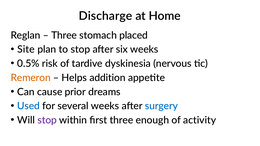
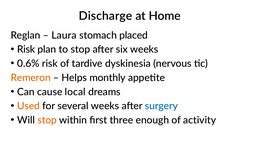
Three: Three -> Laura (64, 35)
Site: Site -> Risk (26, 50)
0.5%: 0.5% -> 0.6% (28, 64)
addition: addition -> monthly (108, 78)
prior: prior -> local (75, 92)
Used colour: blue -> orange (29, 106)
stop colour: purple -> orange (47, 120)
